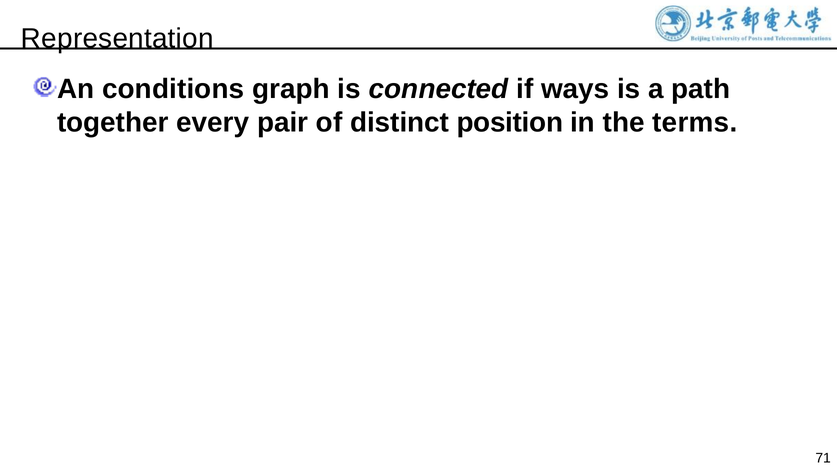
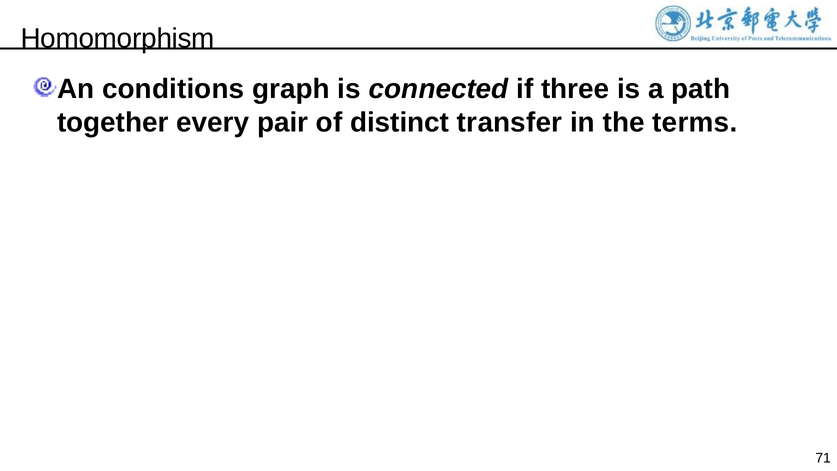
Representation: Representation -> Homomorphism (118, 38)
ways: ways -> three (575, 89)
position: position -> transfer (510, 123)
